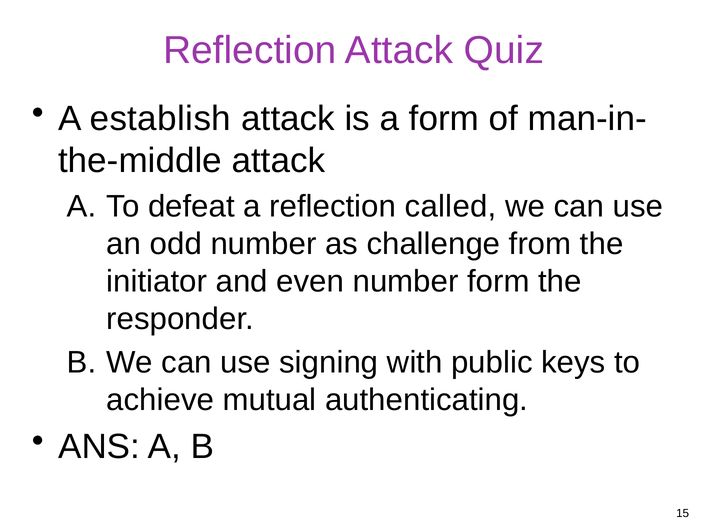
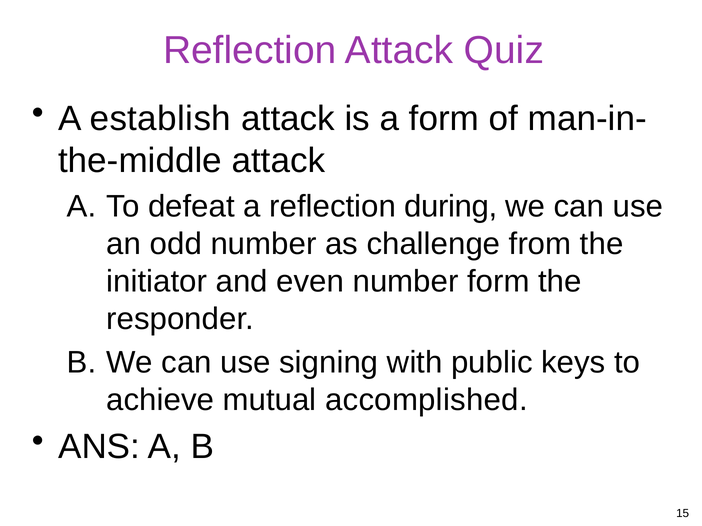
called: called -> during (451, 207)
authenticating: authenticating -> accomplished (426, 400)
